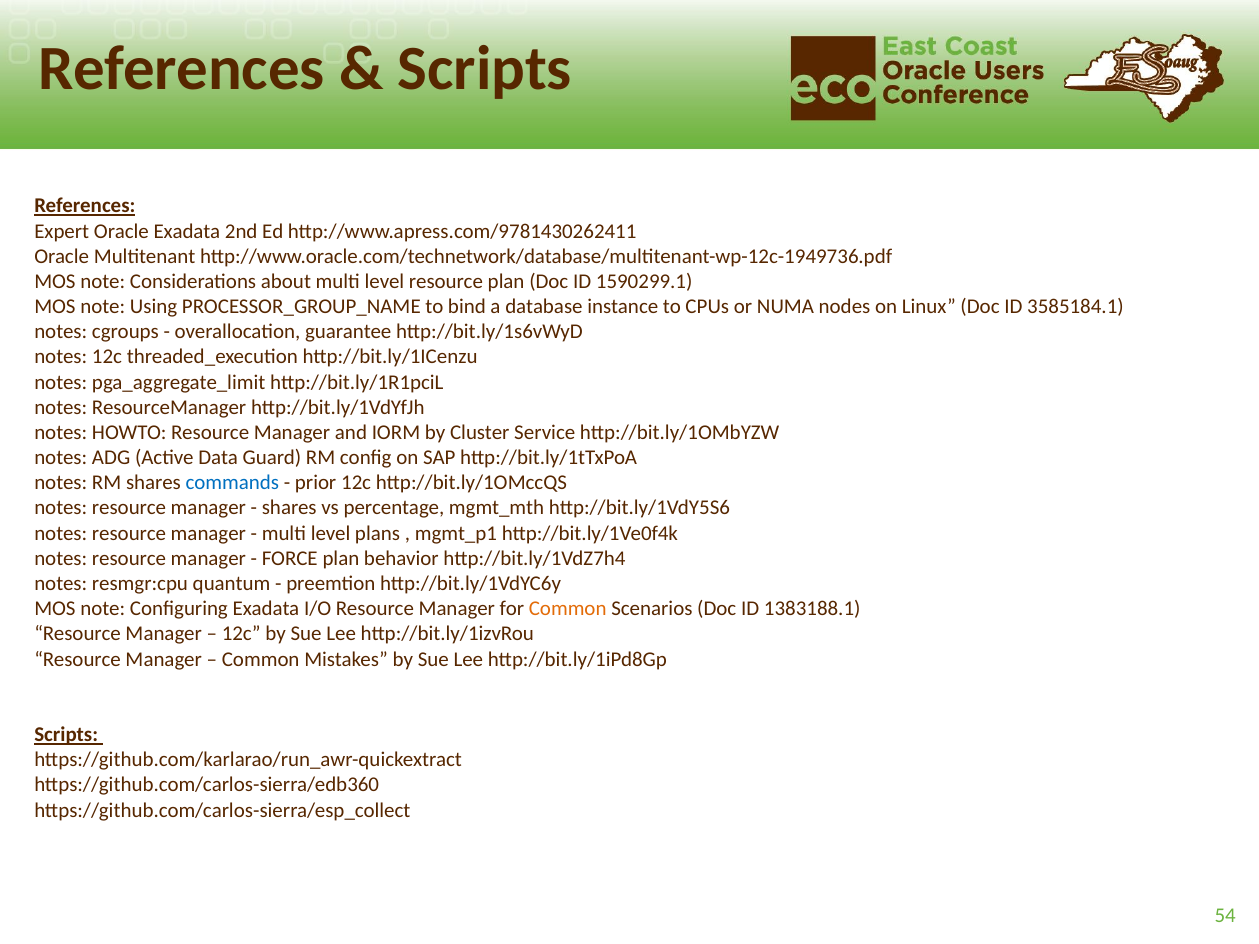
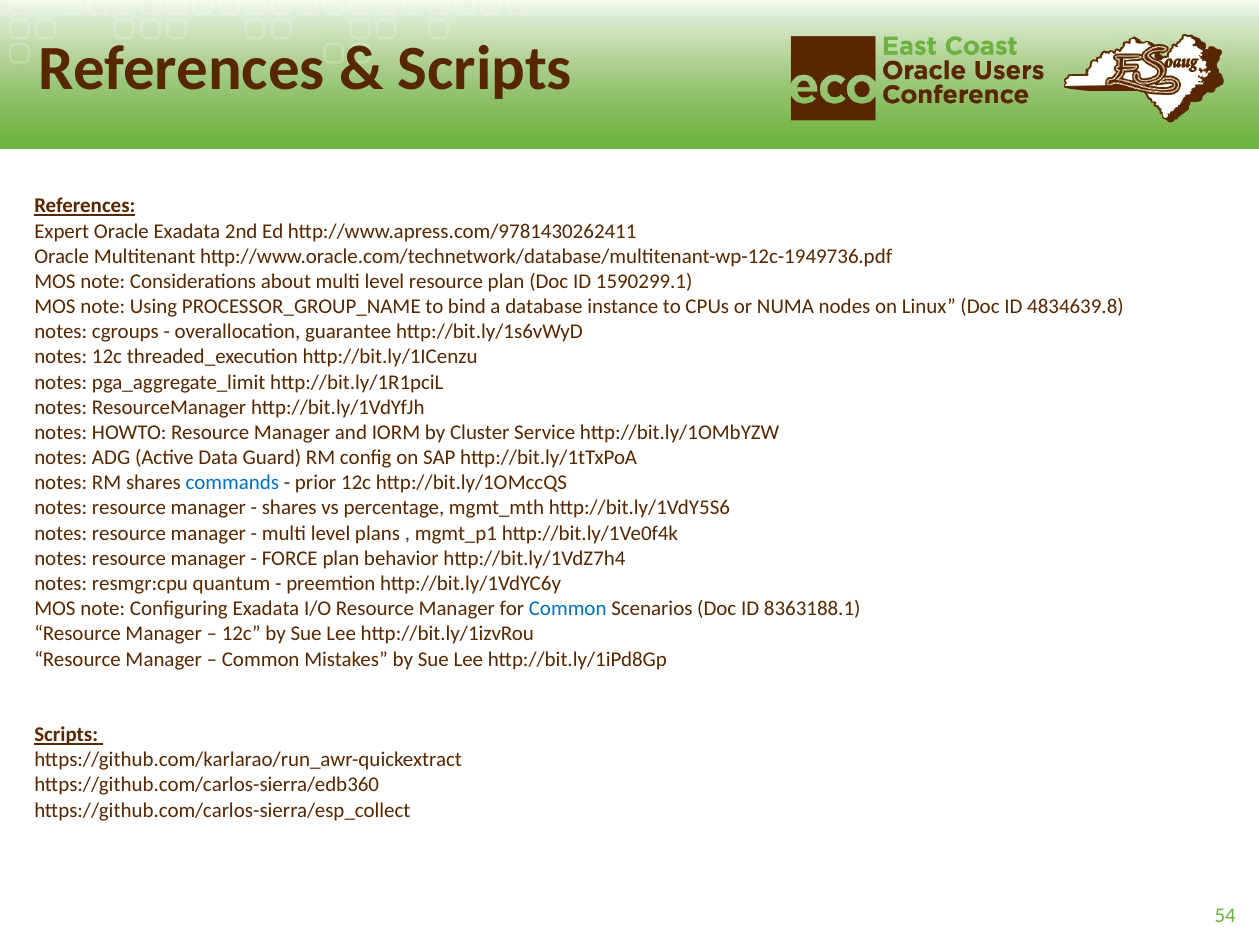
3585184.1: 3585184.1 -> 4834639.8 (1075, 307)
Common colour: orange -> blue (568, 609)
1383188.1: 1383188.1 -> 8363188.1 (812, 609)
